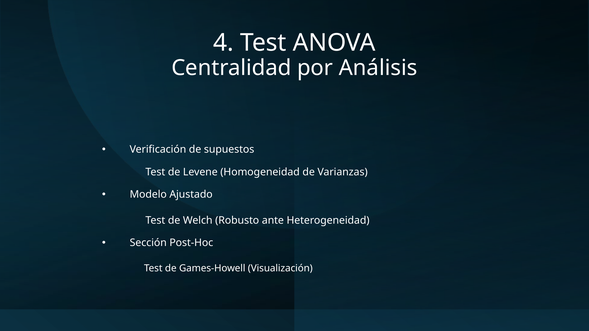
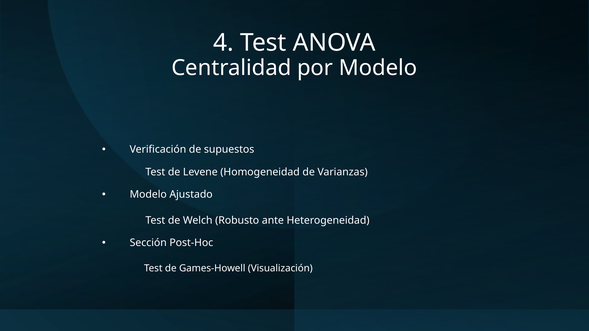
por Análisis: Análisis -> Modelo (378, 68)
